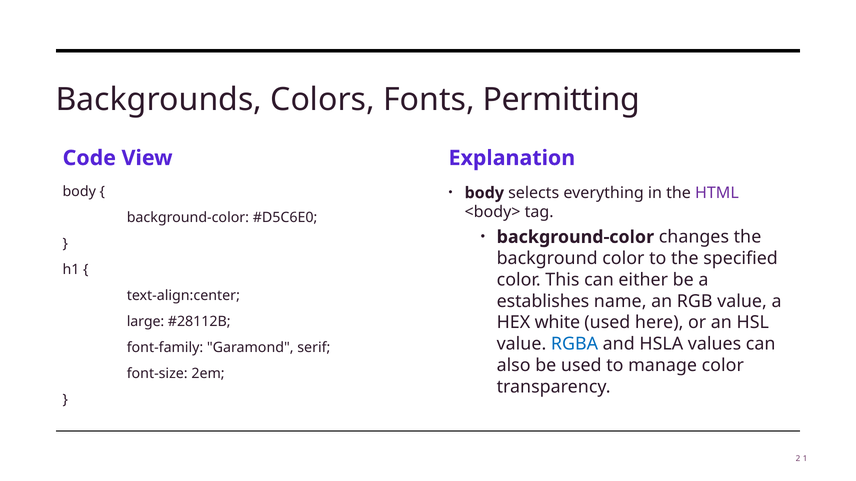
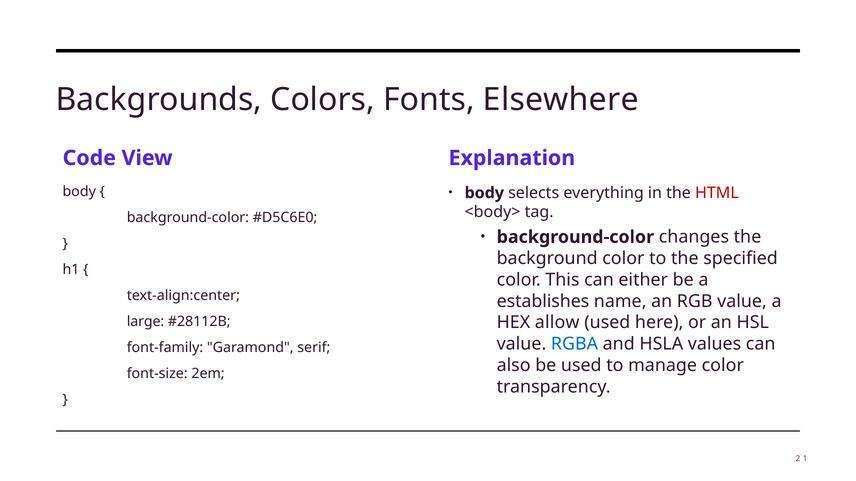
Permitting: Permitting -> Elsewhere (561, 100)
HTML colour: purple -> red (717, 193)
white: white -> allow (557, 323)
